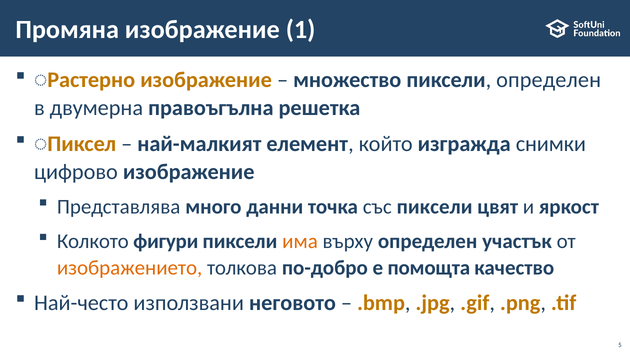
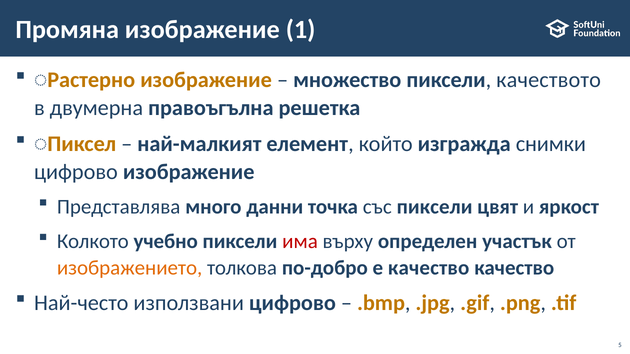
пиксели определен: определен -> качеството (549, 80)
фигури: фигури -> учебно (166, 241)
има colour: orange -> red (300, 241)
е помощта: помощта -> качество (429, 268)
използвани неговото: неговото -> цифрово (293, 303)
